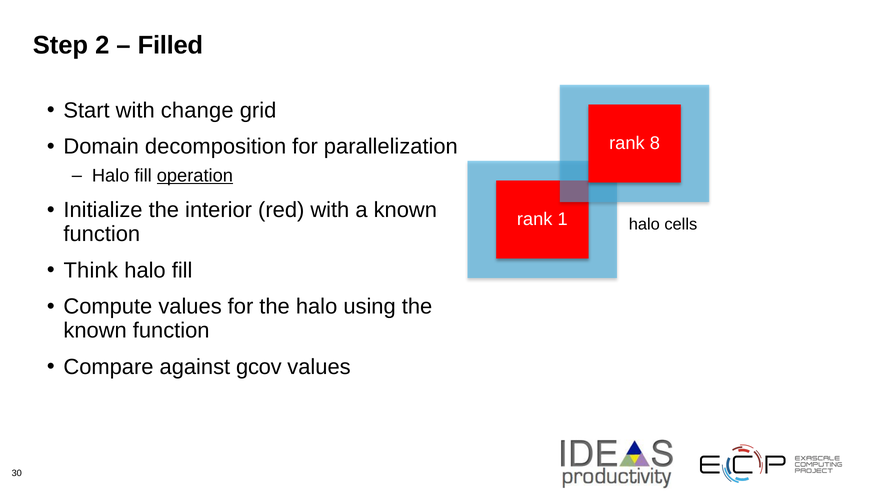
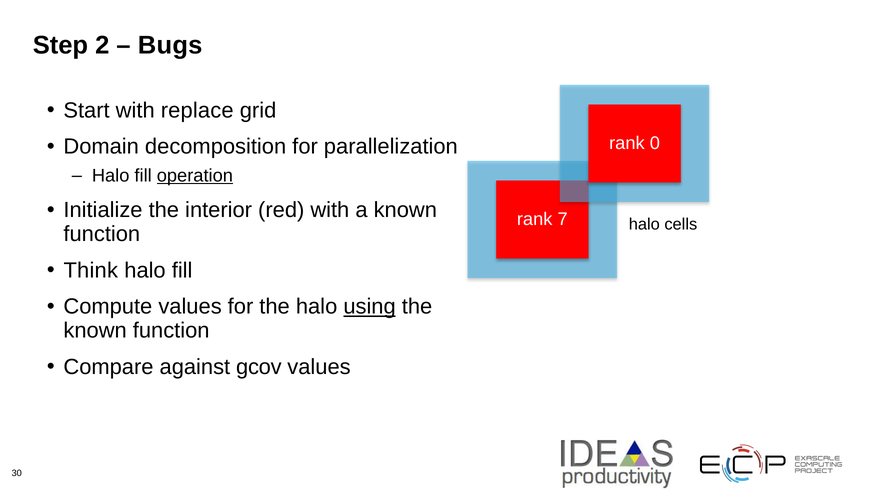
Filled: Filled -> Bugs (170, 45)
change: change -> replace (197, 110)
8: 8 -> 0 (655, 143)
1: 1 -> 7 (563, 219)
using underline: none -> present (370, 307)
